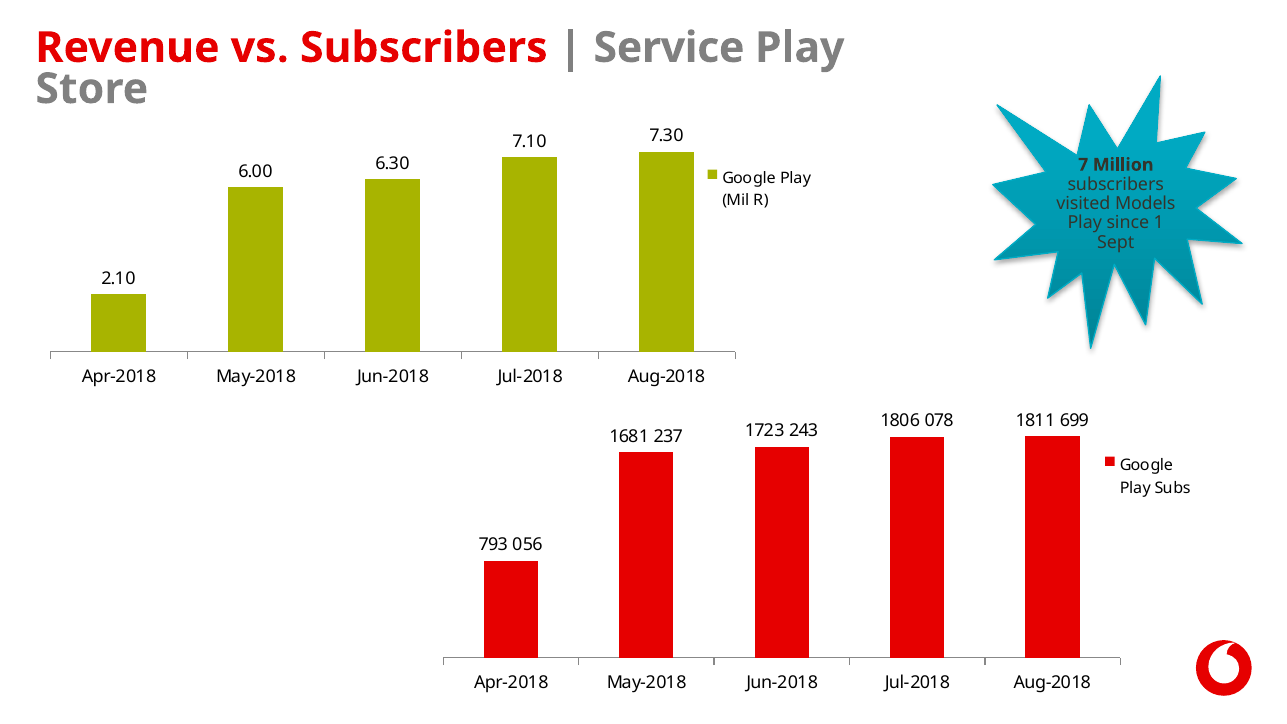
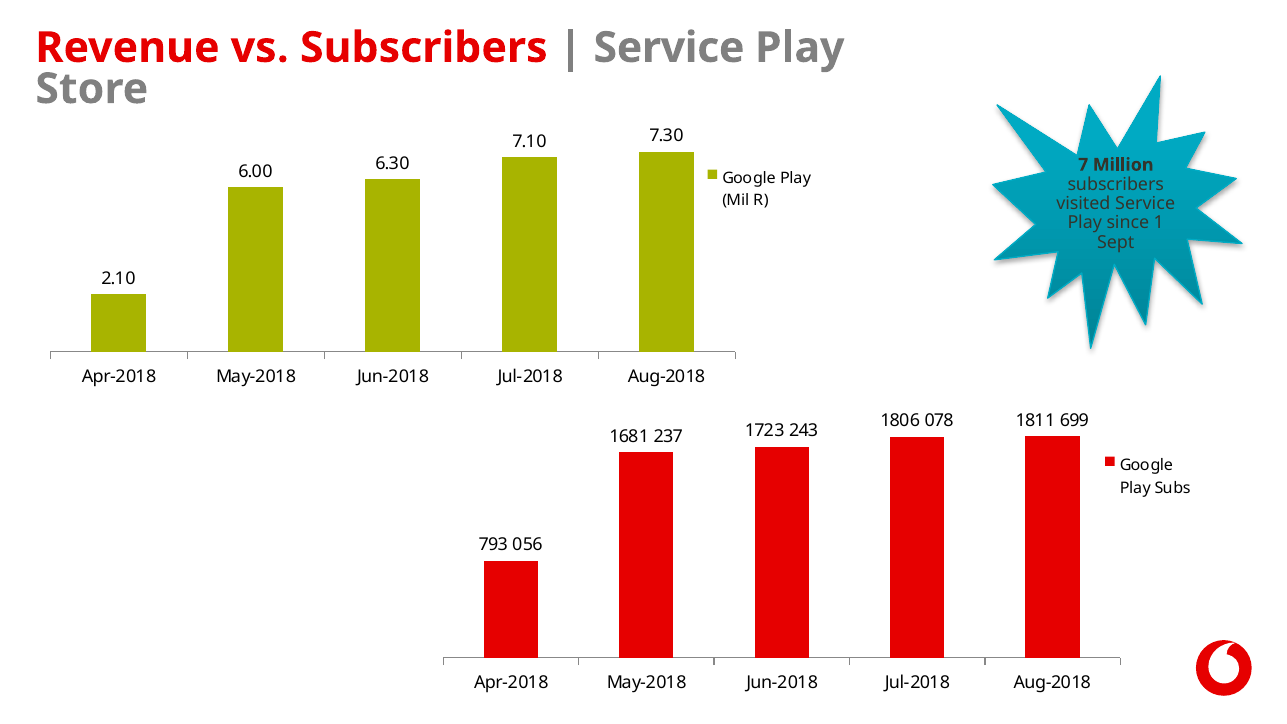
visited Models: Models -> Service (1145, 204)
